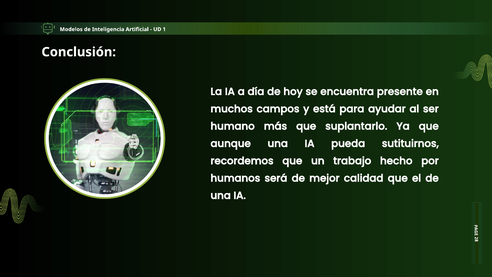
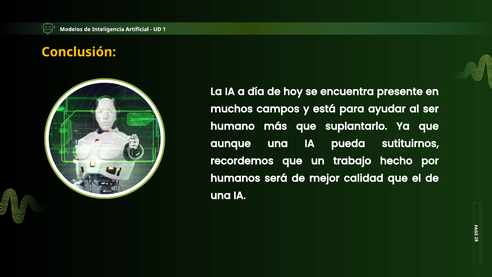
Conclusión colour: white -> yellow (79, 52)
